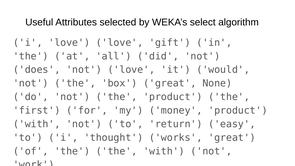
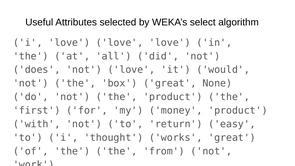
love love gift: gift -> love (170, 43)
the with: with -> from (164, 151)
